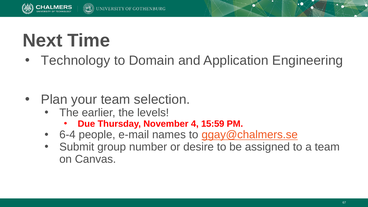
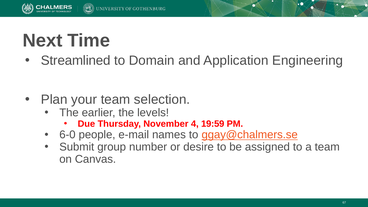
Technology: Technology -> Streamlined (76, 61)
15:59: 15:59 -> 19:59 (213, 124)
6-4: 6-4 -> 6-0 (67, 135)
